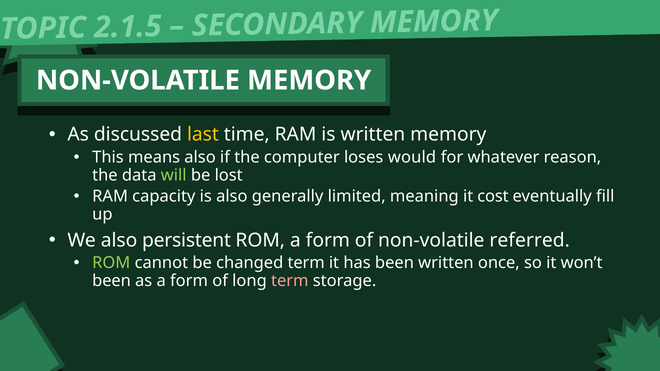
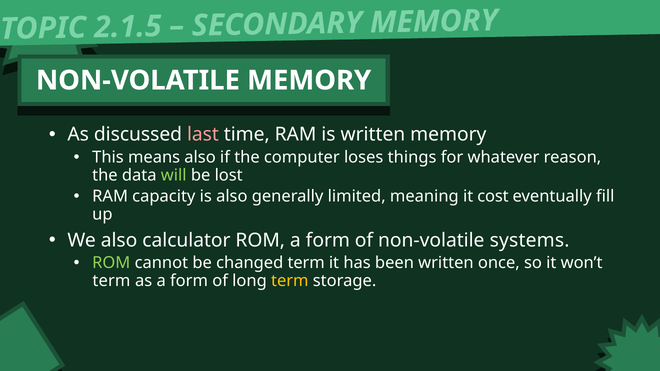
last colour: yellow -> pink (203, 135)
would: would -> things (412, 157)
persistent: persistent -> calculator (186, 240)
referred: referred -> systems (530, 240)
been: been -> term (111, 281)
term colour: pink -> yellow (290, 281)
